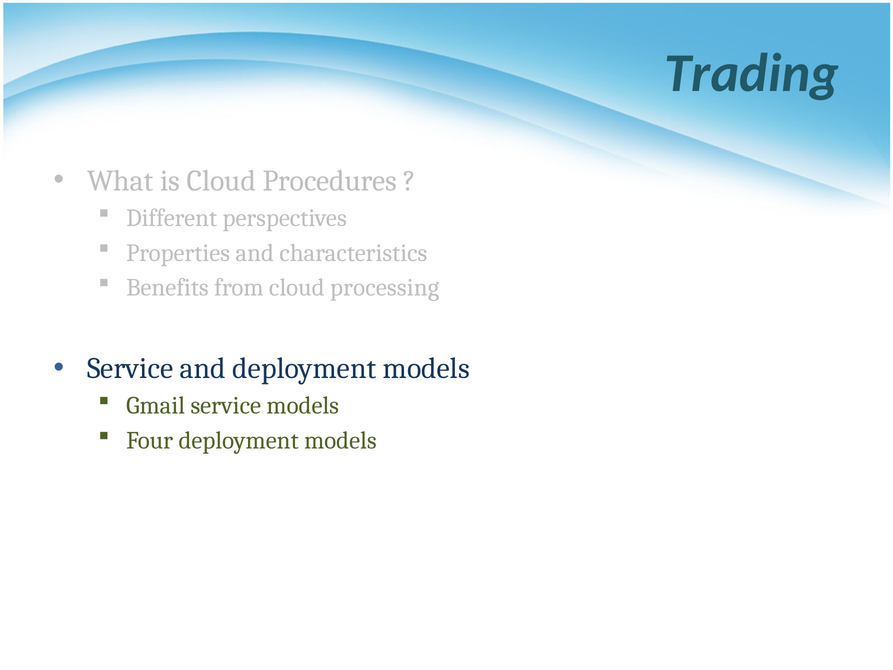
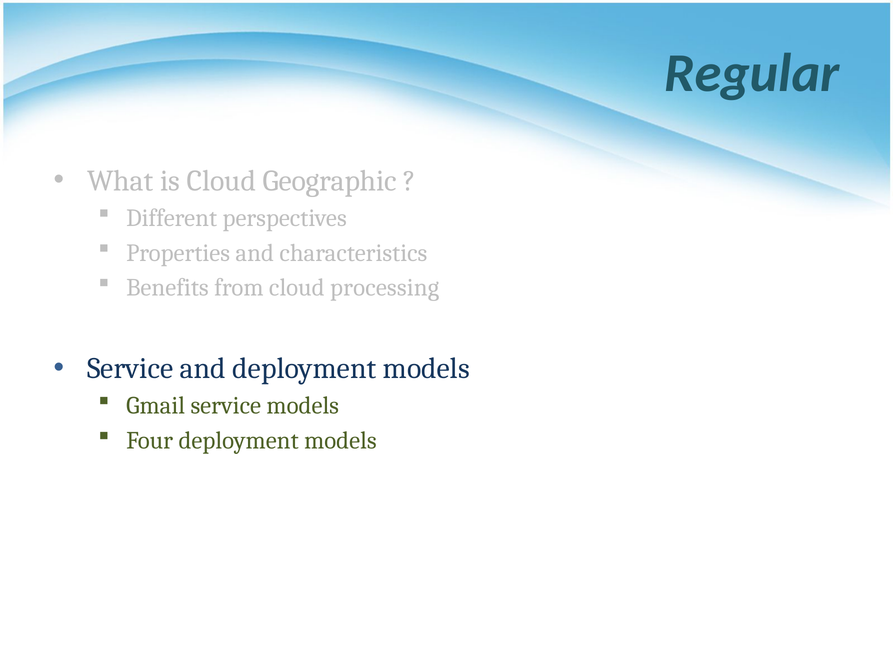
Trading: Trading -> Regular (752, 73)
Procedures: Procedures -> Geographic (330, 181)
